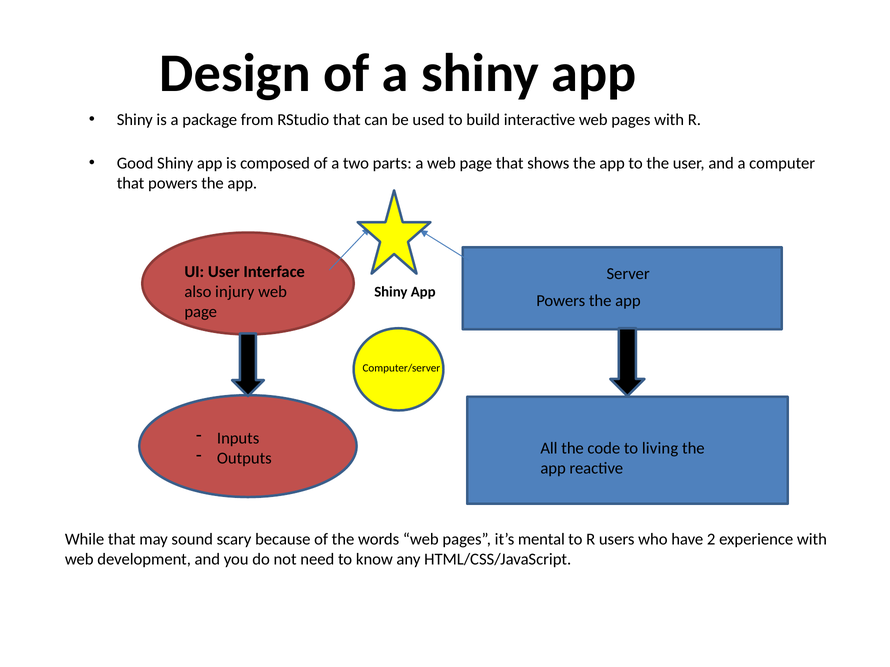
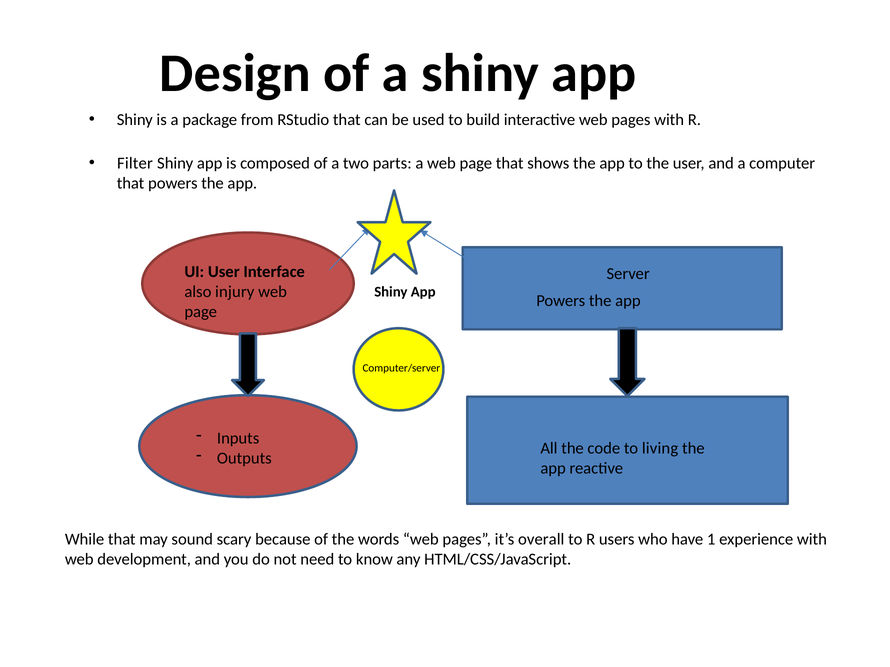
Good: Good -> Filter (135, 163)
mental: mental -> overall (541, 540)
2: 2 -> 1 (711, 540)
